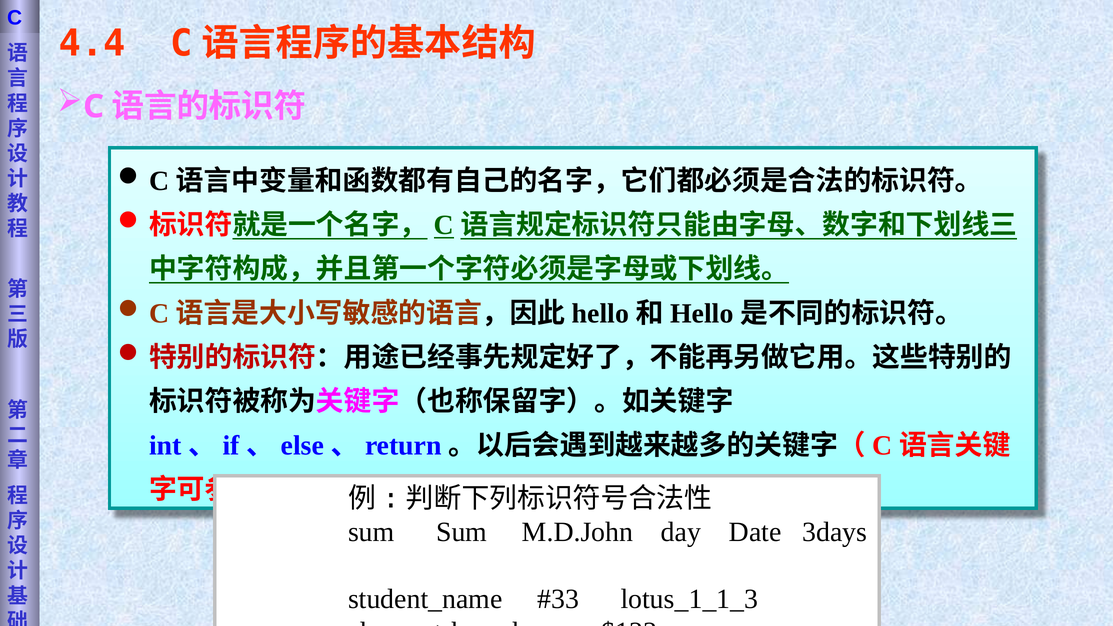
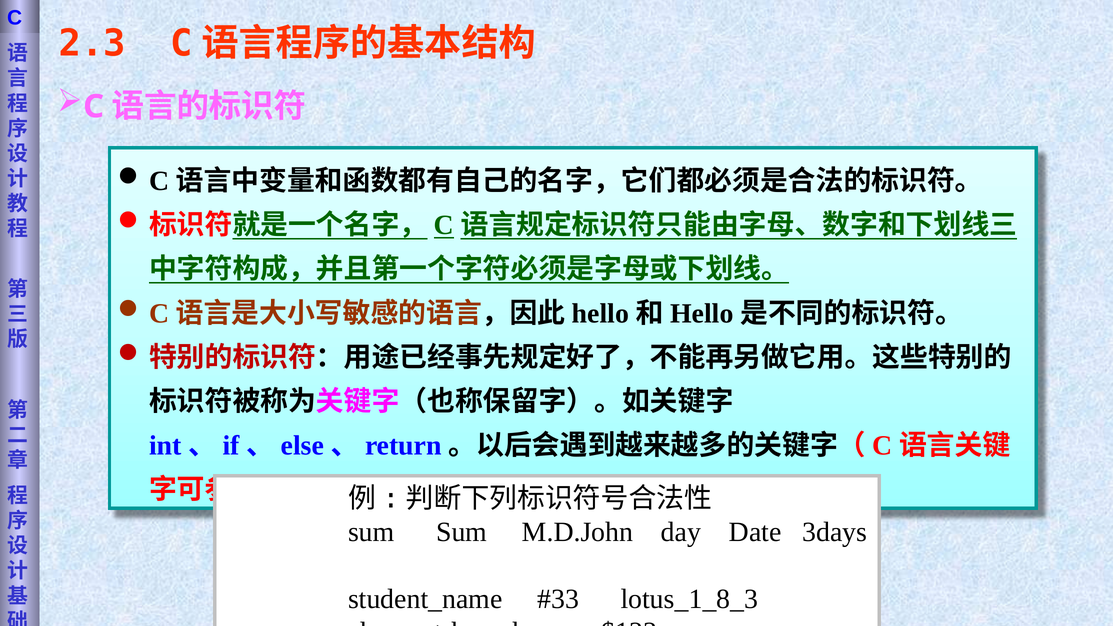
4.4: 4.4 -> 2.3 (92, 43)
lotus_1_1_3: lotus_1_1_3 -> lotus_1_8_3 (689, 599)
